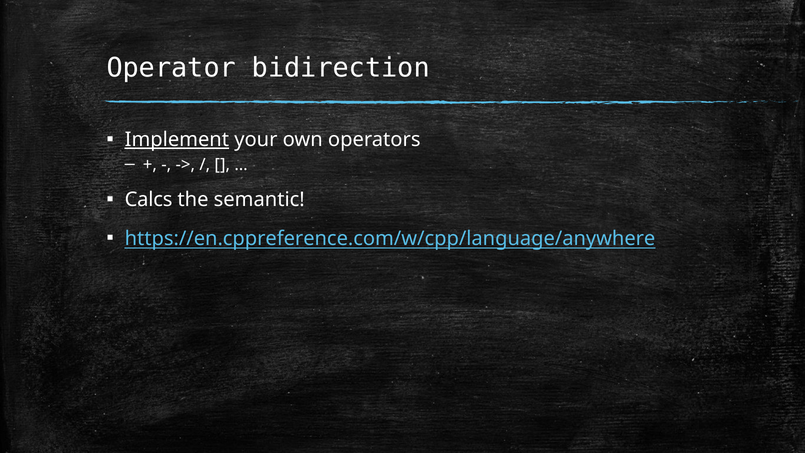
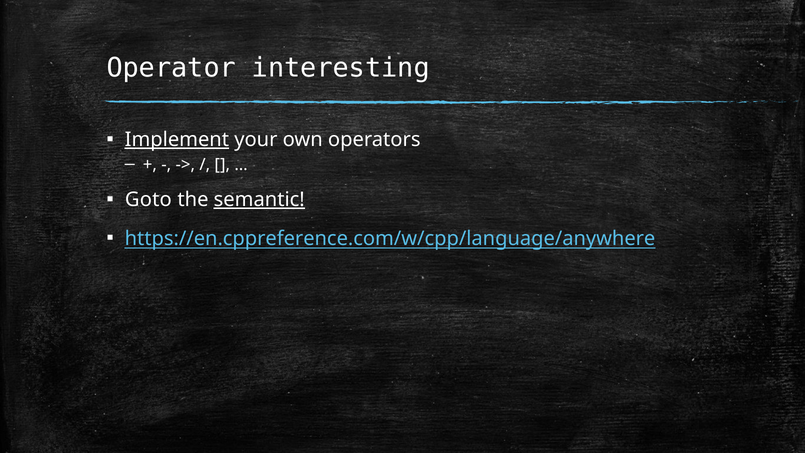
bidirection: bidirection -> interesting (341, 68)
Calcs: Calcs -> Goto (148, 200)
semantic underline: none -> present (259, 200)
